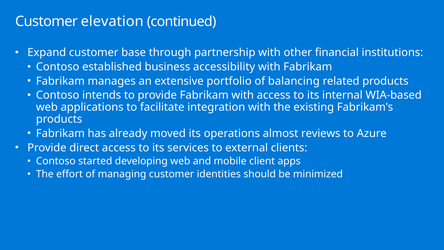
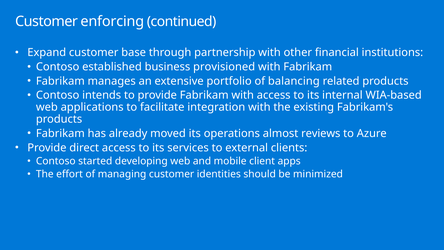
elevation: elevation -> enforcing (112, 22)
accessibility: accessibility -> provisioned (224, 67)
